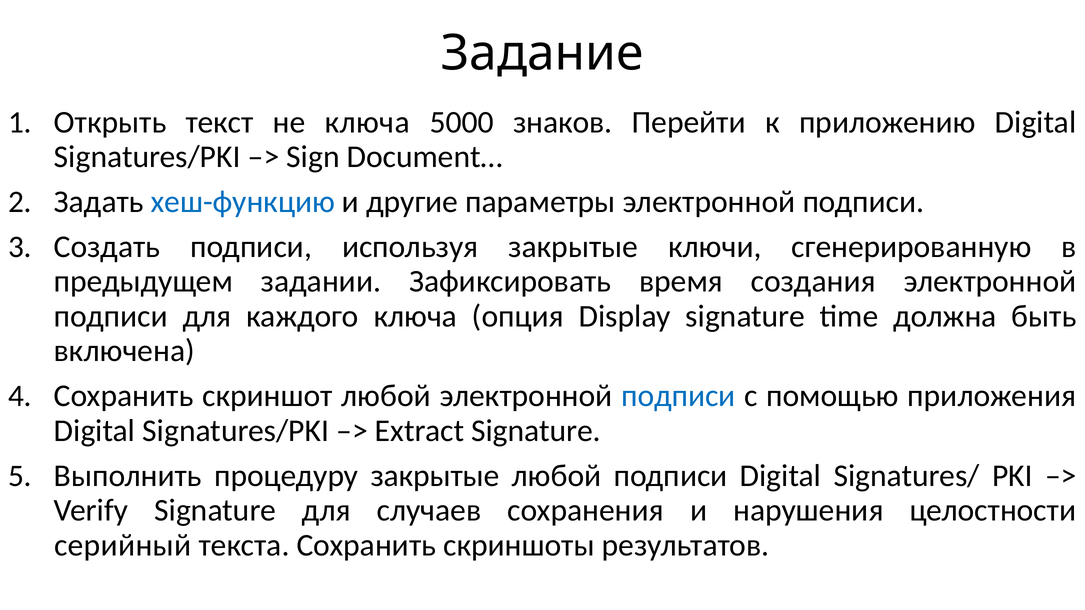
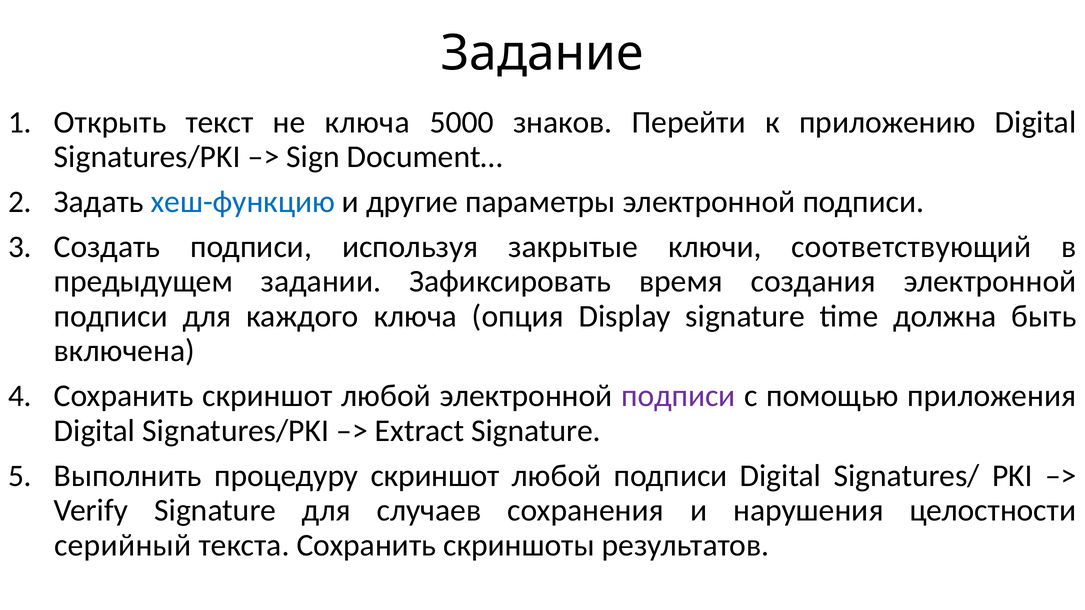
сгенерированную: сгенерированную -> соответствующий (911, 247)
подписи colour: blue -> purple (678, 396)
процедуру закрытые: закрытые -> скриншот (435, 476)
